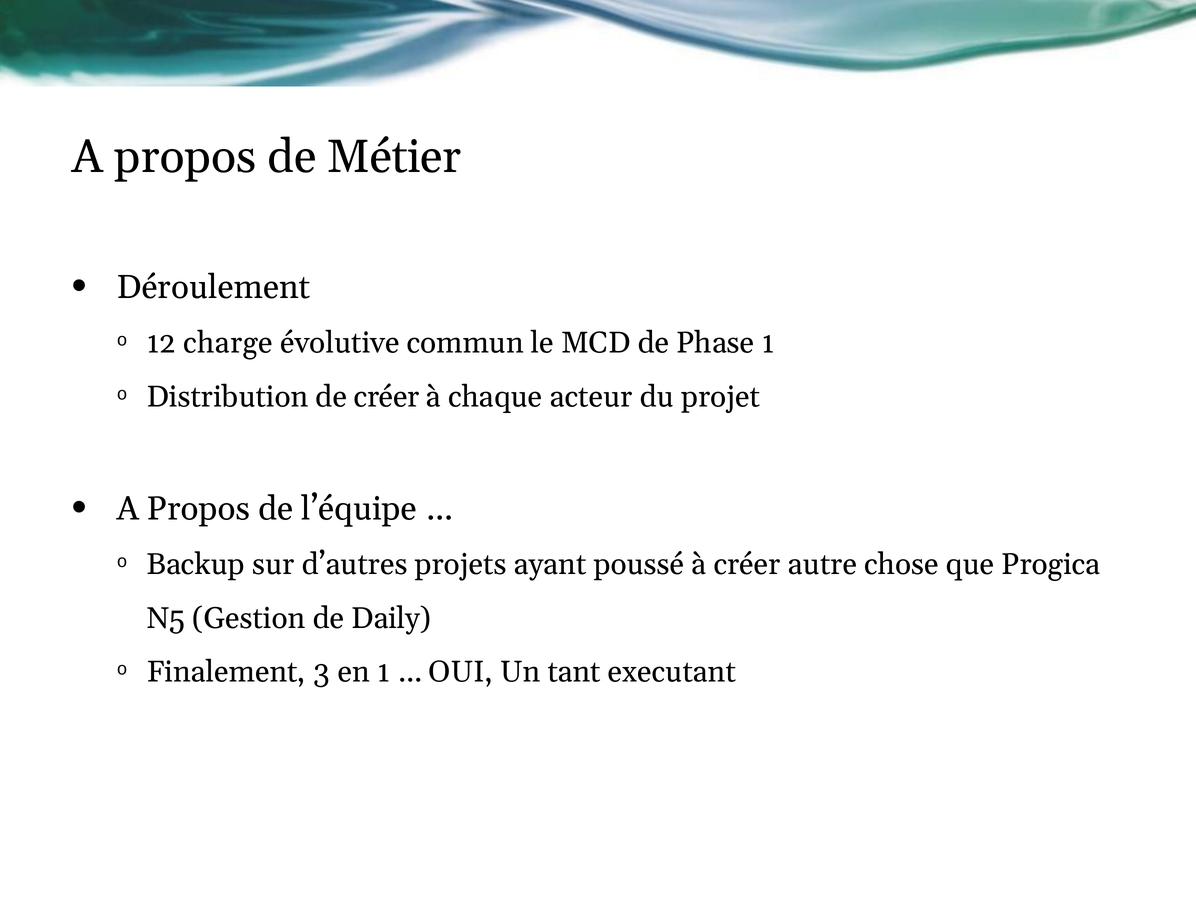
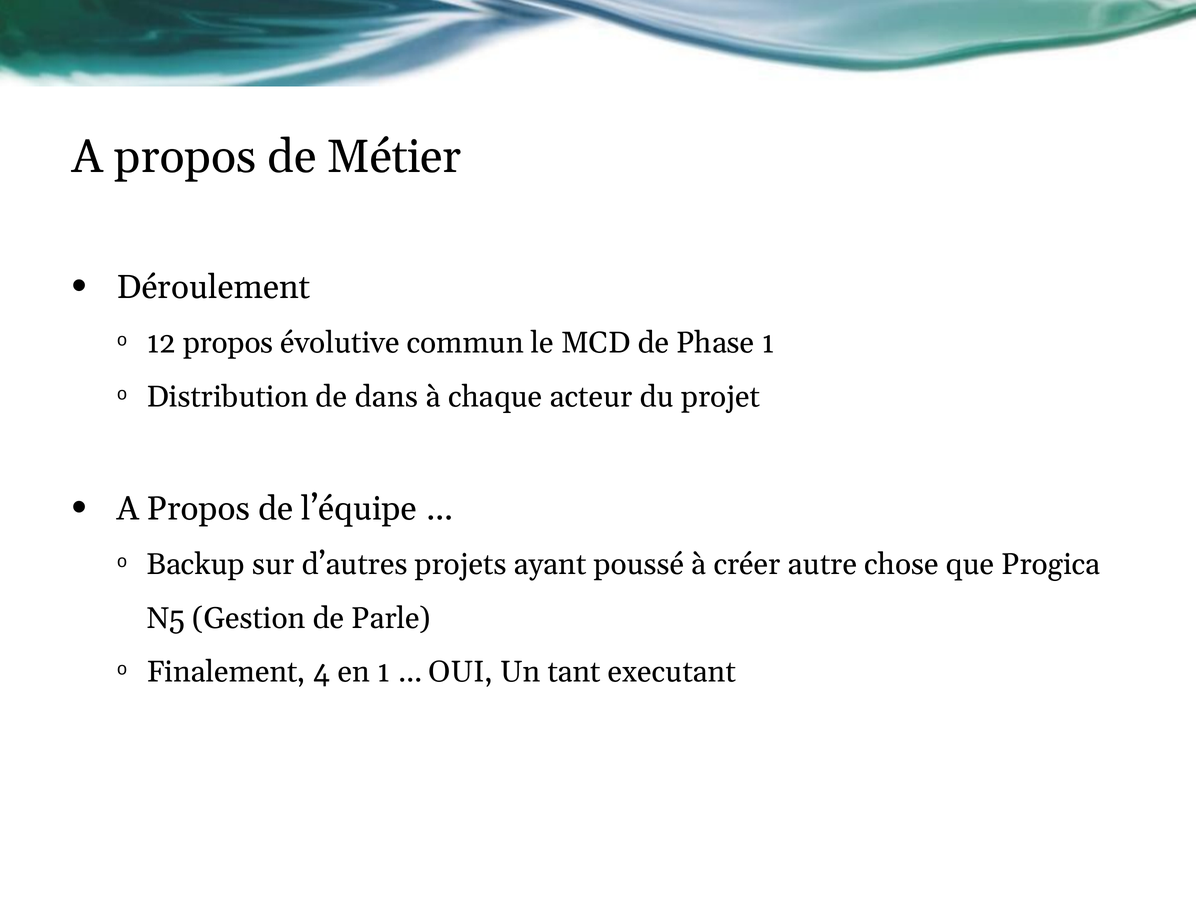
12 charge: charge -> propos (228, 343)
de créer: créer -> dans (386, 397)
Daily: Daily -> Parle (391, 618)
3: 3 -> 4 (322, 672)
